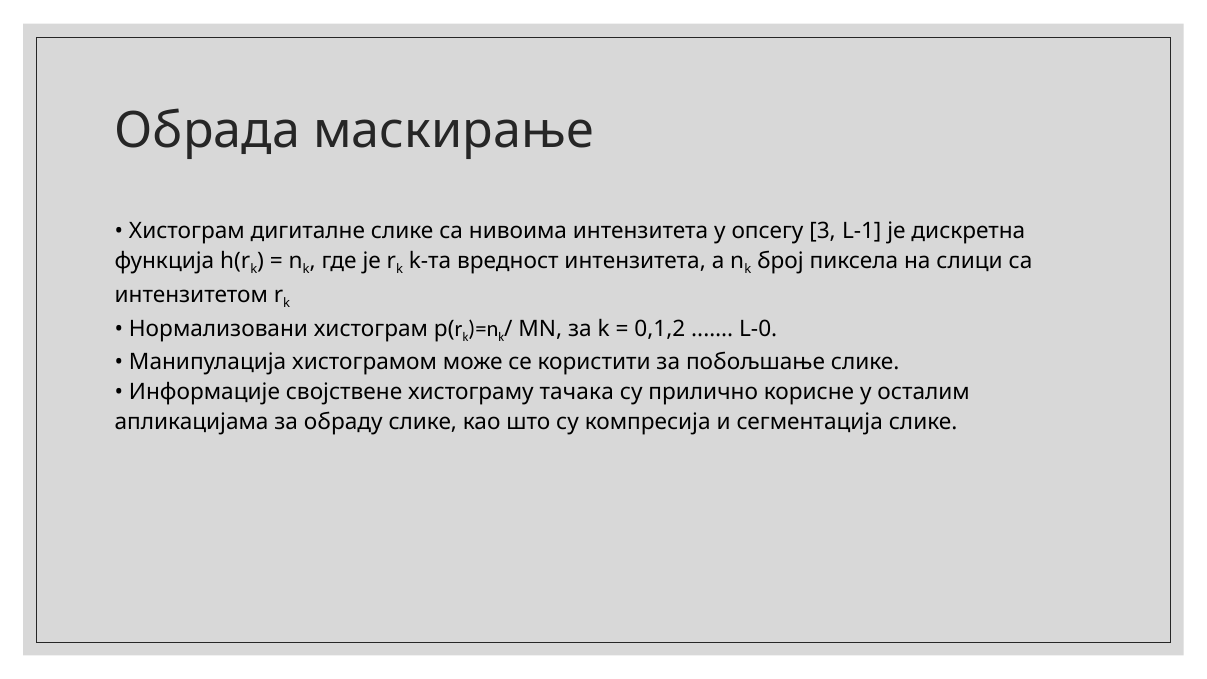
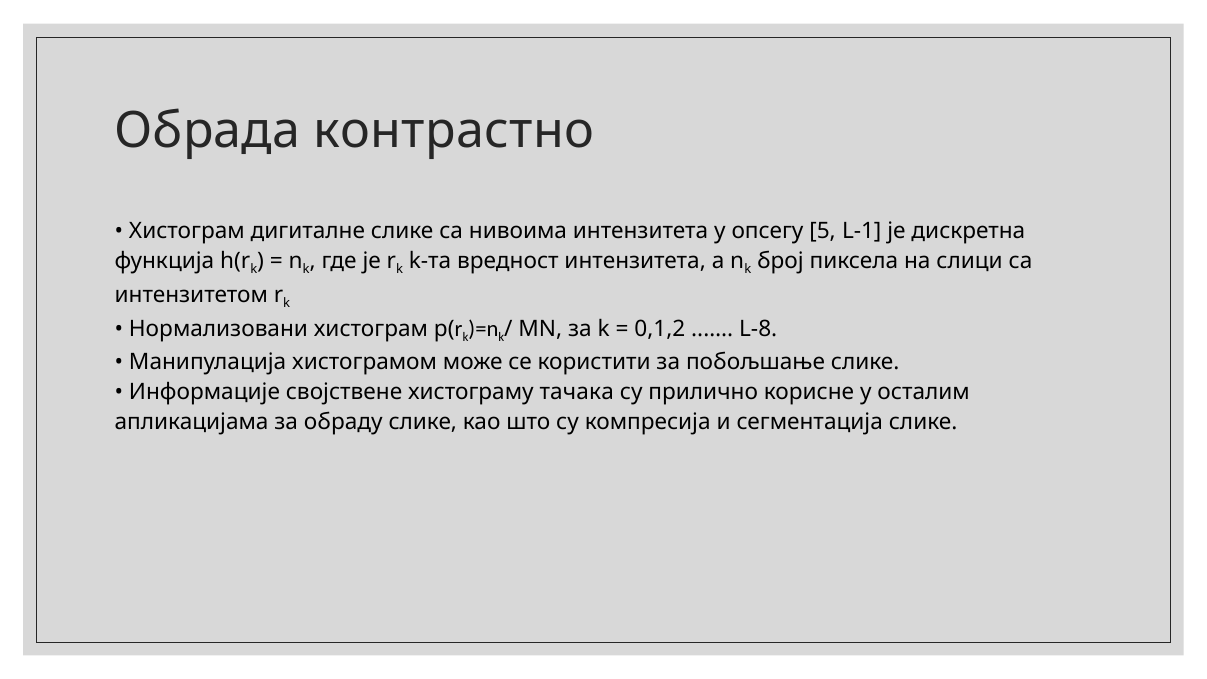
маскирање: маскирање -> контрастно (454, 131)
3: 3 -> 5 (823, 231)
L-0: L-0 -> L-8 (758, 329)
